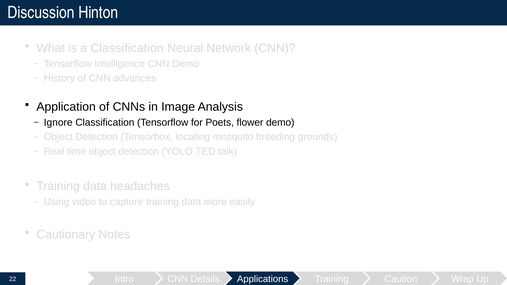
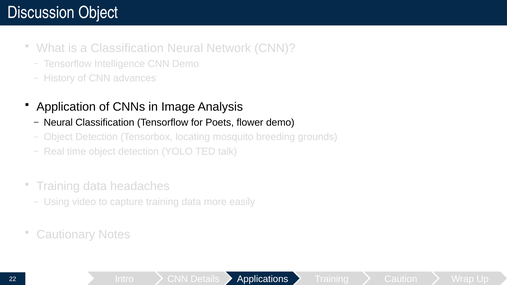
Discussion Hinton: Hinton -> Object (98, 13)
Ignore: Ignore -> Neural (58, 122)
